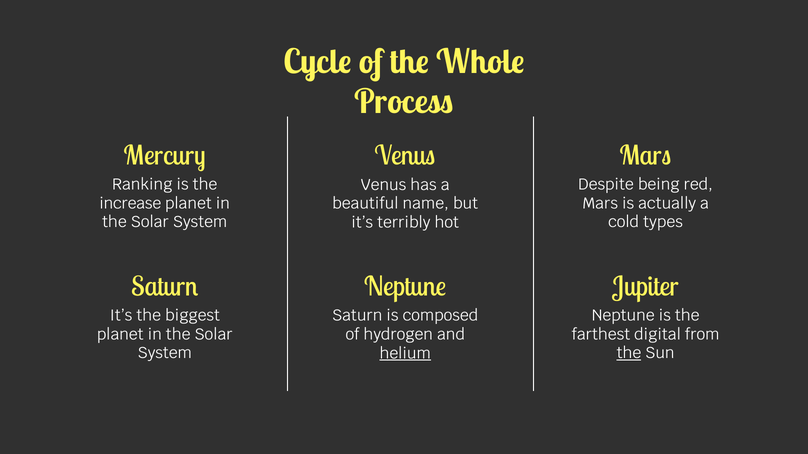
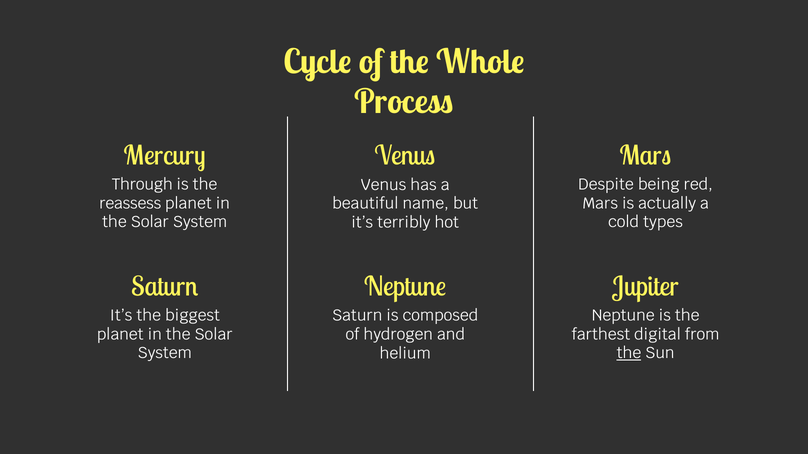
Ranking: Ranking -> Through (142, 185)
increase: increase -> reassess (130, 204)
helium underline: present -> none (405, 354)
